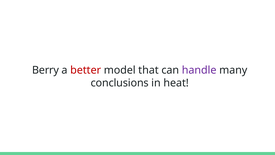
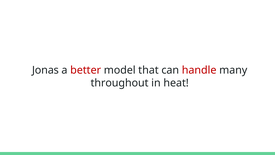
Berry: Berry -> Jonas (46, 70)
handle colour: purple -> red (199, 70)
conclusions: conclusions -> throughout (120, 83)
